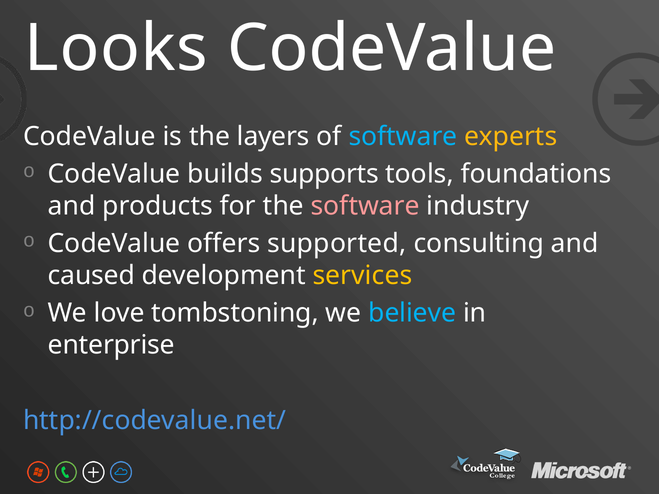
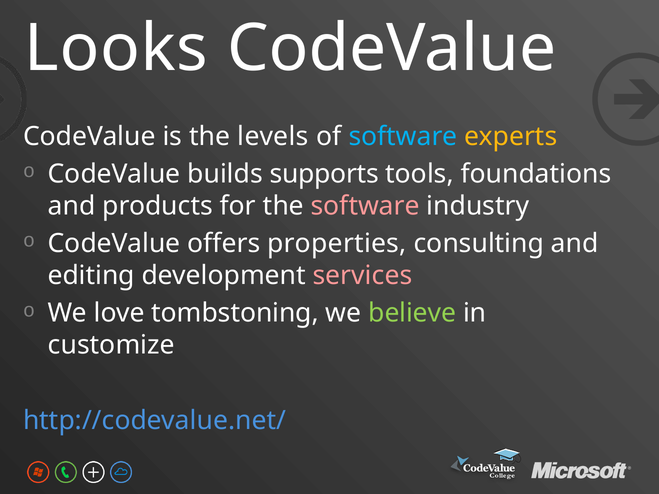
layers: layers -> levels (273, 136)
supported: supported -> properties (337, 244)
caused: caused -> editing (91, 276)
services colour: yellow -> pink (362, 276)
believe colour: light blue -> light green (412, 313)
enterprise: enterprise -> customize (111, 345)
